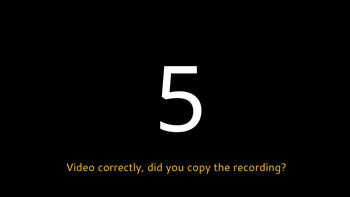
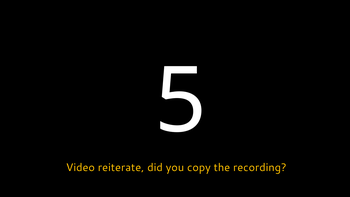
correctly: correctly -> reiterate (121, 168)
